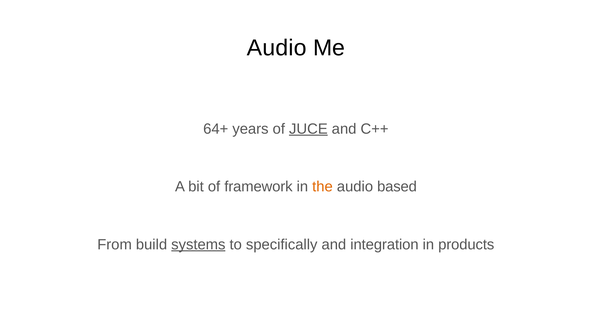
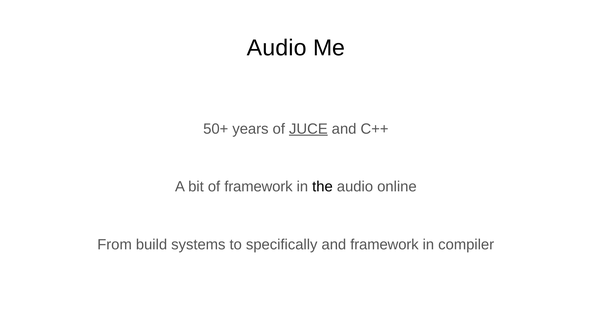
64+: 64+ -> 50+ (216, 129)
the colour: orange -> black (322, 187)
based: based -> online (397, 187)
systems underline: present -> none (198, 244)
and integration: integration -> framework (384, 244)
products: products -> compiler (466, 244)
